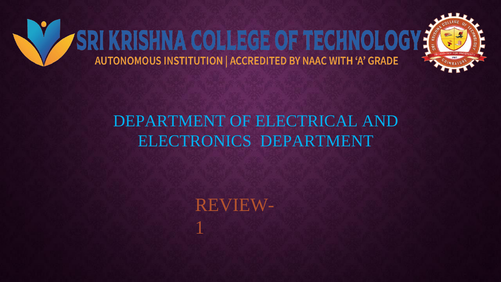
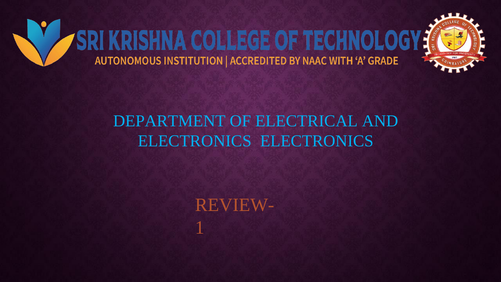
ELECTRONICS DEPARTMENT: DEPARTMENT -> ELECTRONICS (317, 141)
